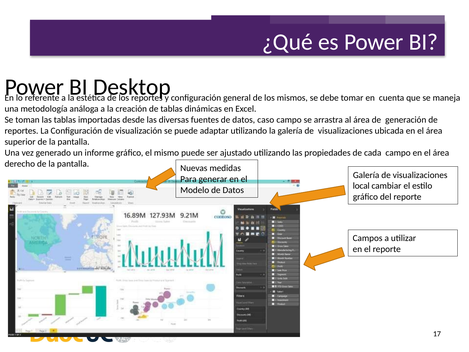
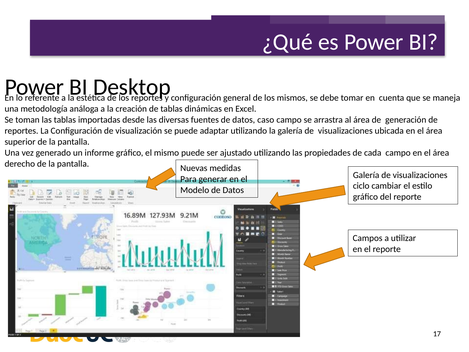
local: local -> ciclo (361, 186)
